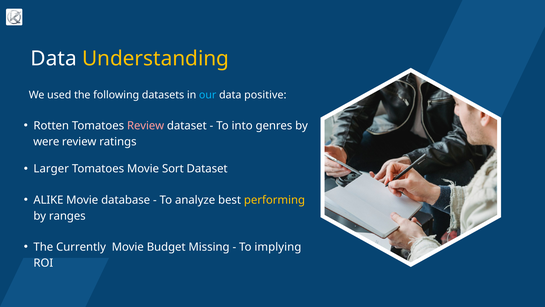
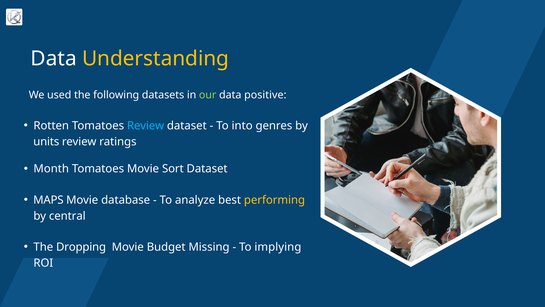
our colour: light blue -> light green (208, 95)
Review colour: pink -> light blue (146, 126)
were: were -> units (46, 141)
Larger: Larger -> Month (51, 169)
ALIKE: ALIKE -> MAPS (48, 200)
ranges: ranges -> central (67, 216)
Currently: Currently -> Dropping (81, 247)
